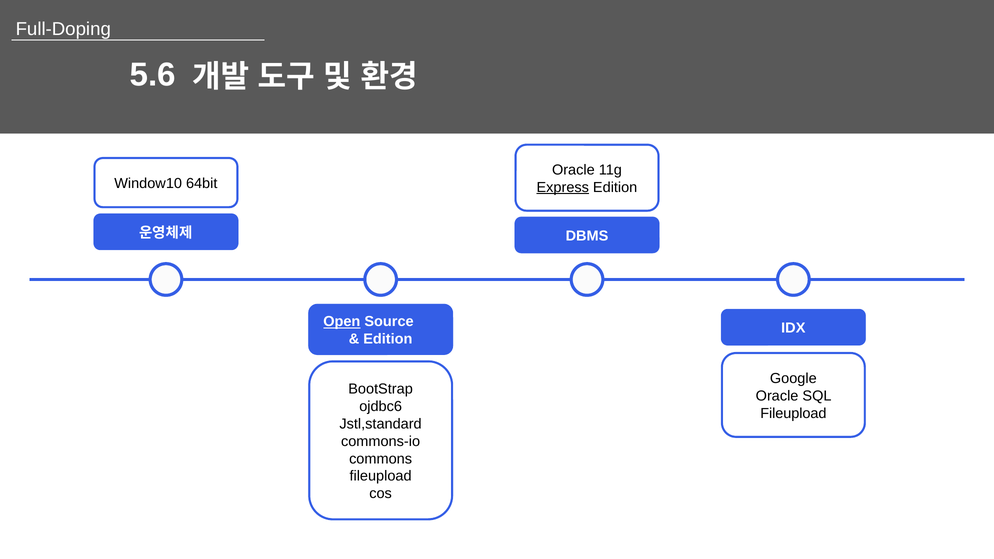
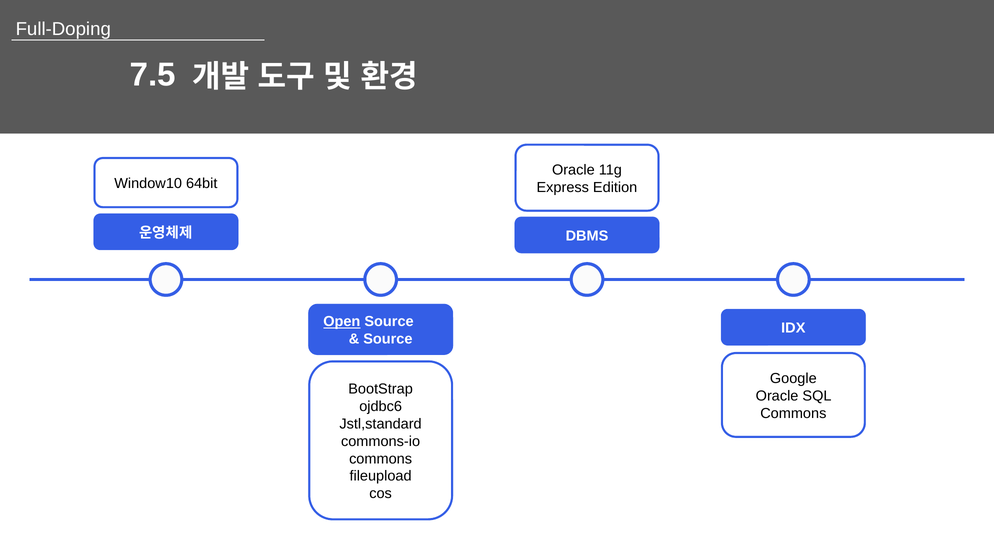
5.6: 5.6 -> 7.5 (153, 75)
Express underline: present -> none (563, 187)
Edition: Edition -> Source (388, 339)
Fileupload: Fileupload -> Commons (793, 413)
